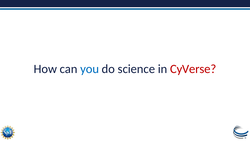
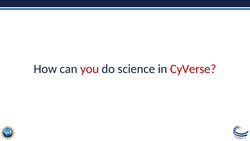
you colour: blue -> red (90, 69)
